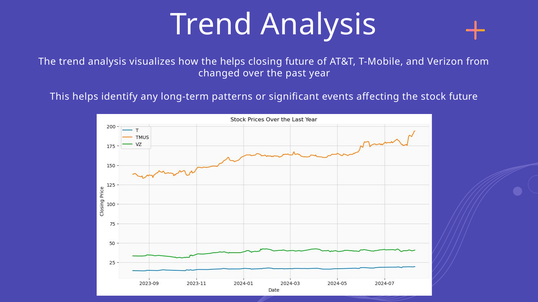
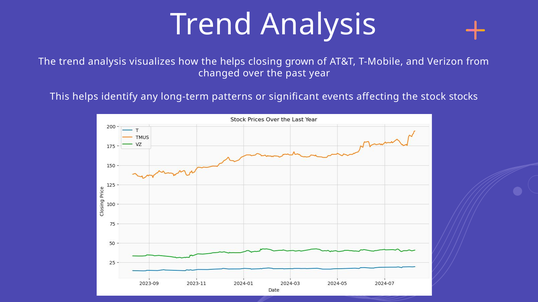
closing future: future -> grown (300, 62)
stock future: future -> stocks (463, 97)
